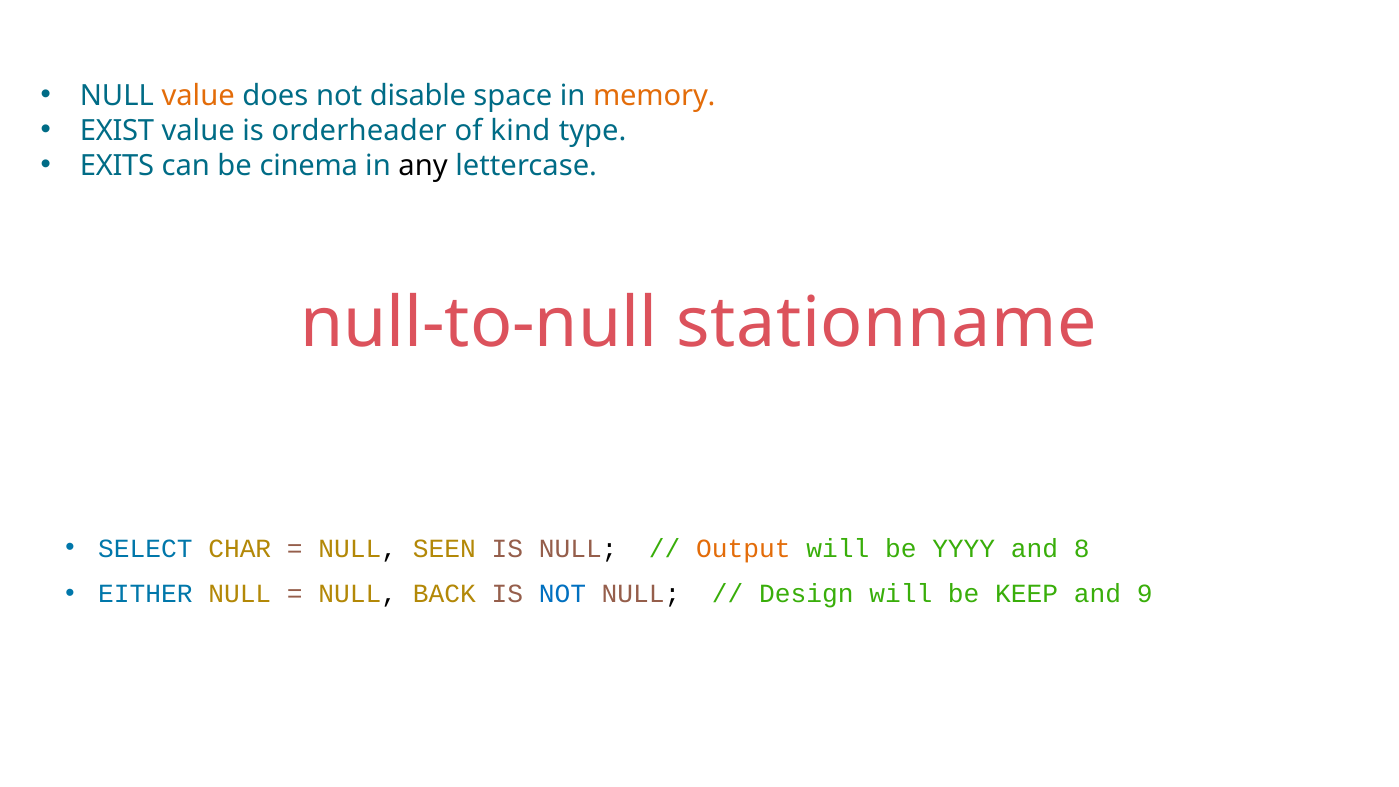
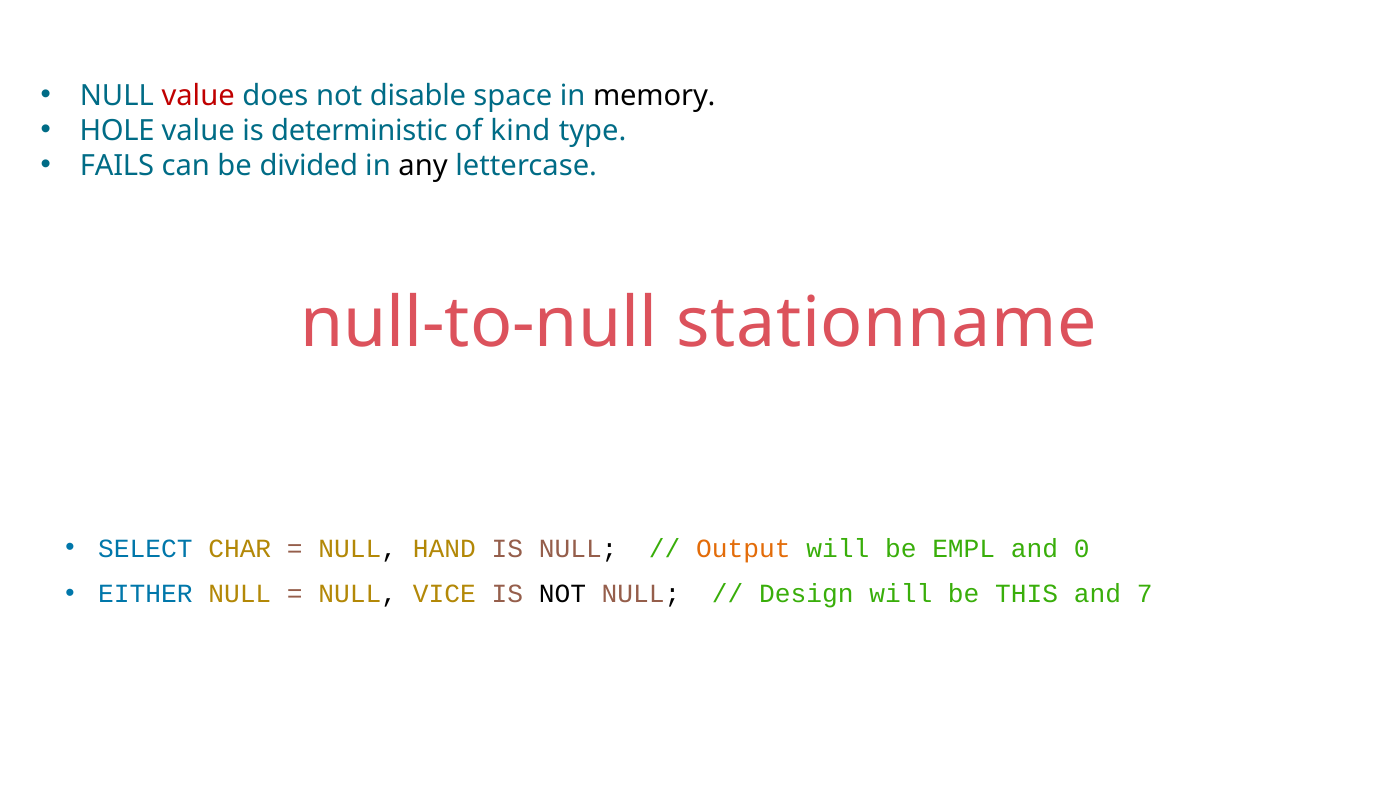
value colour: orange -> red (198, 96)
memory colour: orange -> black (654, 96)
EXIST: EXIST -> HOLE (117, 131)
orderheader: orderheader -> deterministic (359, 131)
EXITS: EXITS -> FAILS (117, 166)
cinema: cinema -> divided (309, 166)
SEEN: SEEN -> HAND (444, 548)
YYYY: YYYY -> EMPL (964, 548)
8: 8 -> 0 (1082, 548)
BACK: BACK -> VICE (444, 594)
NOT colour: blue -> black (562, 594)
KEEP: KEEP -> THIS (1027, 594)
9: 9 -> 7 (1145, 594)
